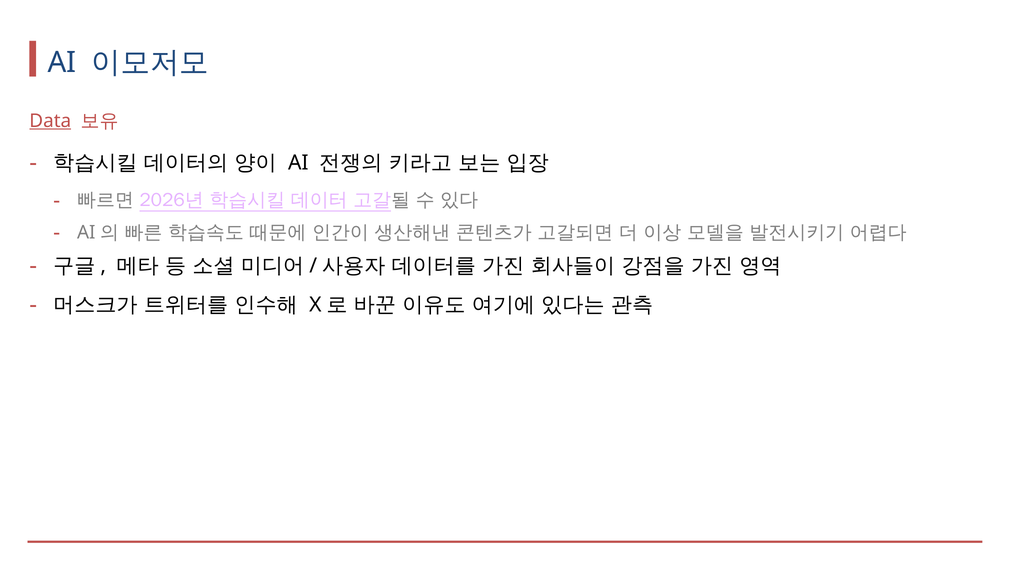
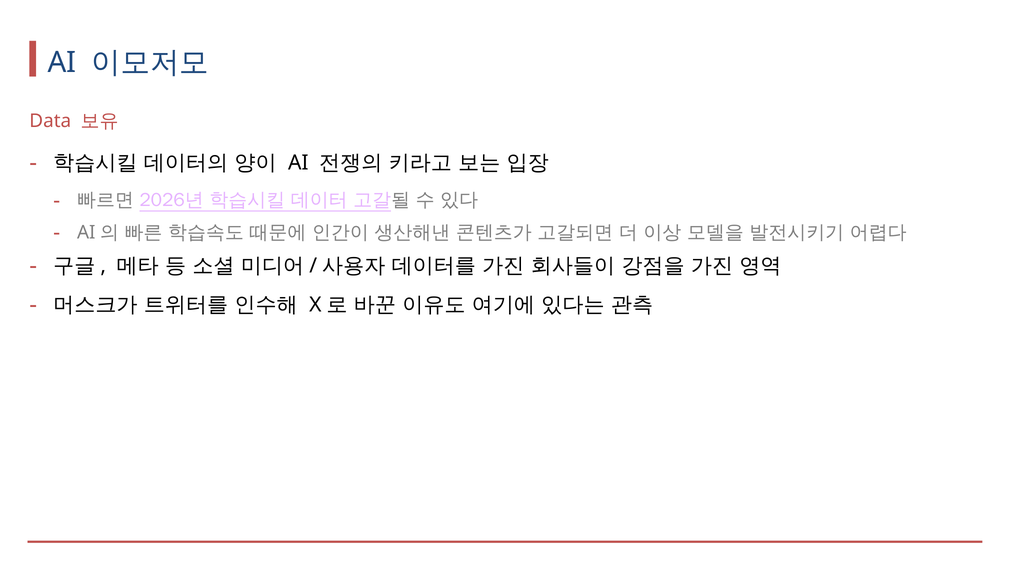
Data underline: present -> none (50, 121)
